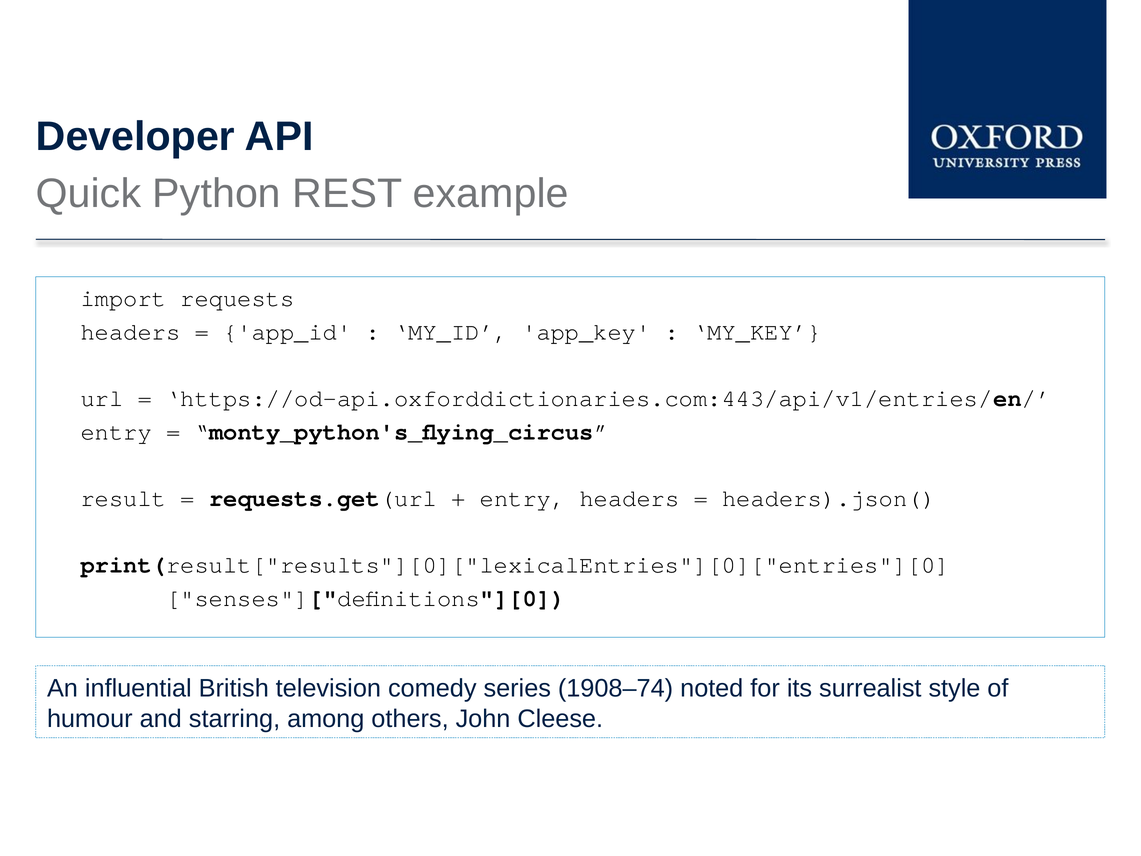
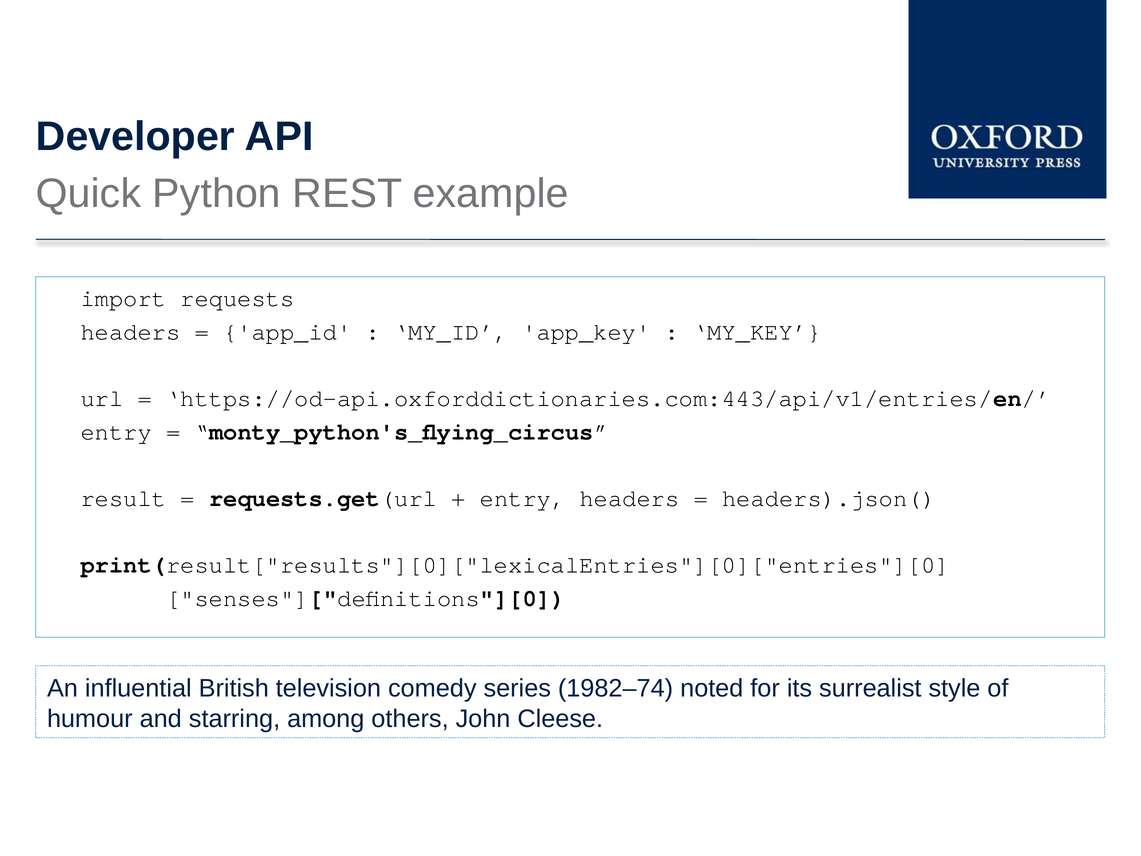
1908–74: 1908–74 -> 1982–74 (616, 688)
